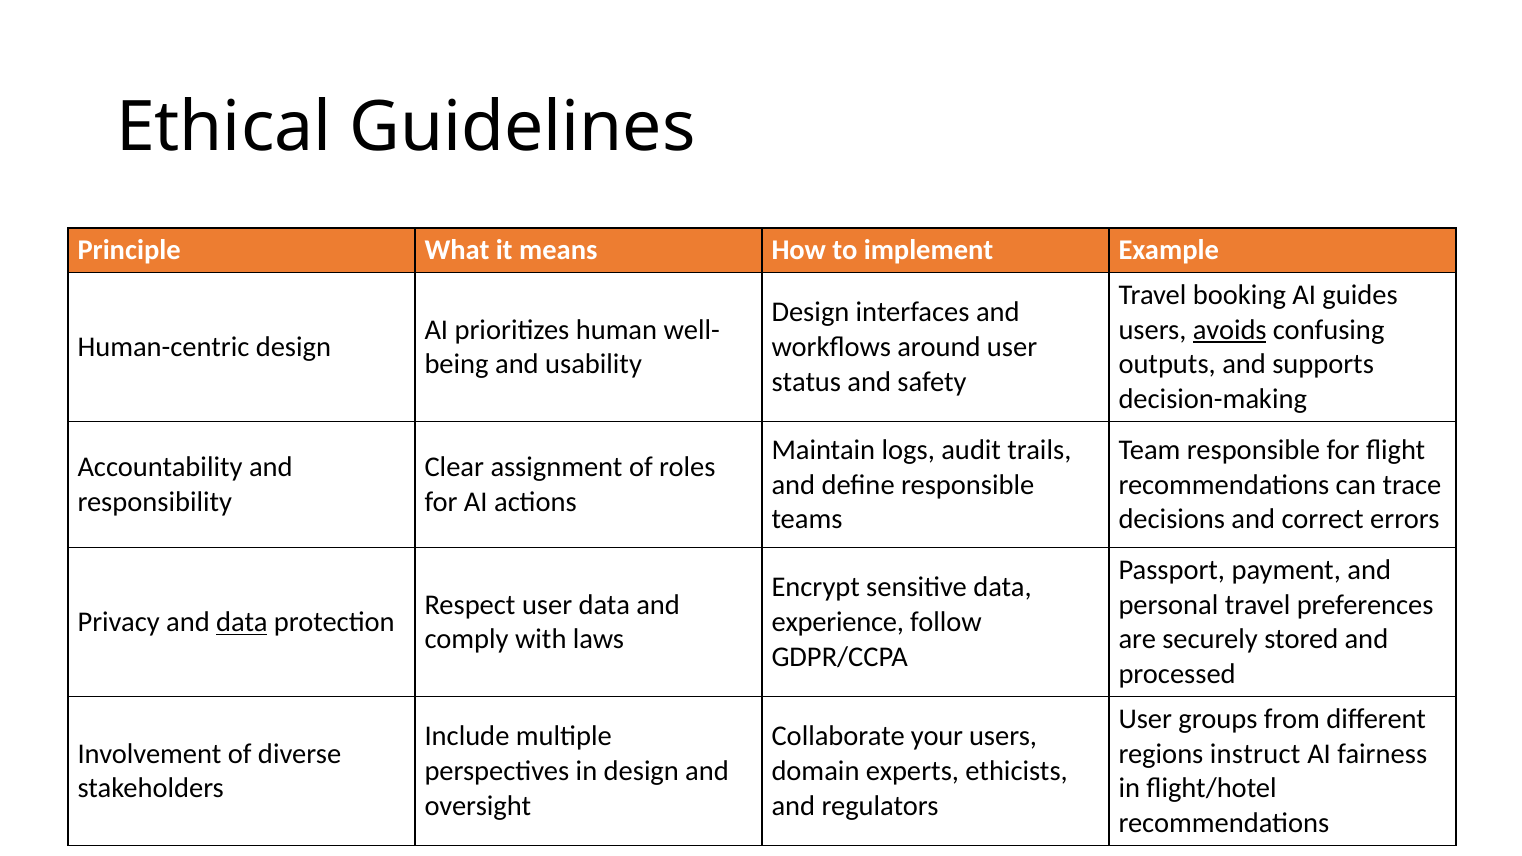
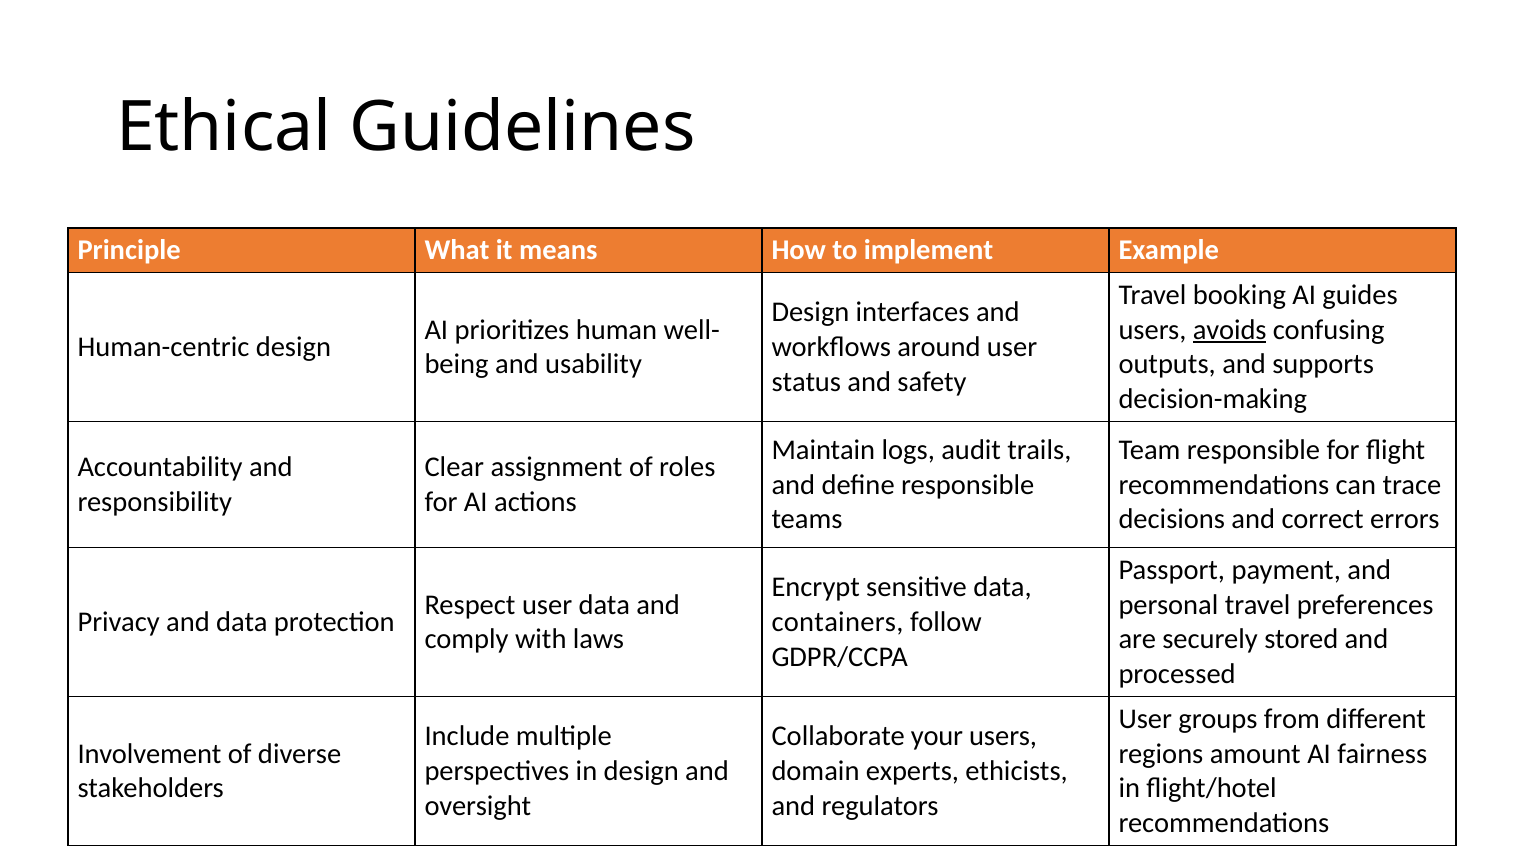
data underline: present -> none (242, 622)
experience: experience -> containers (838, 622)
instruct: instruct -> amount (1255, 754)
